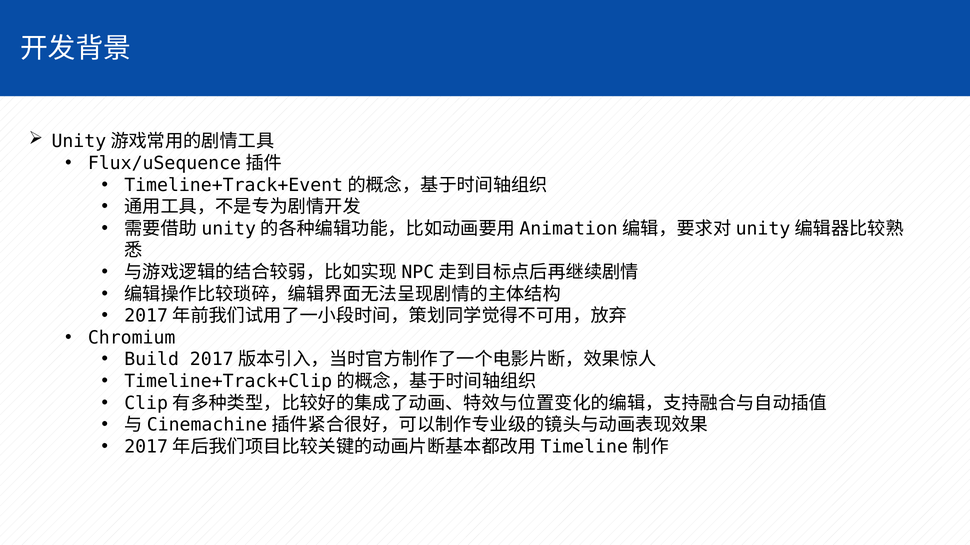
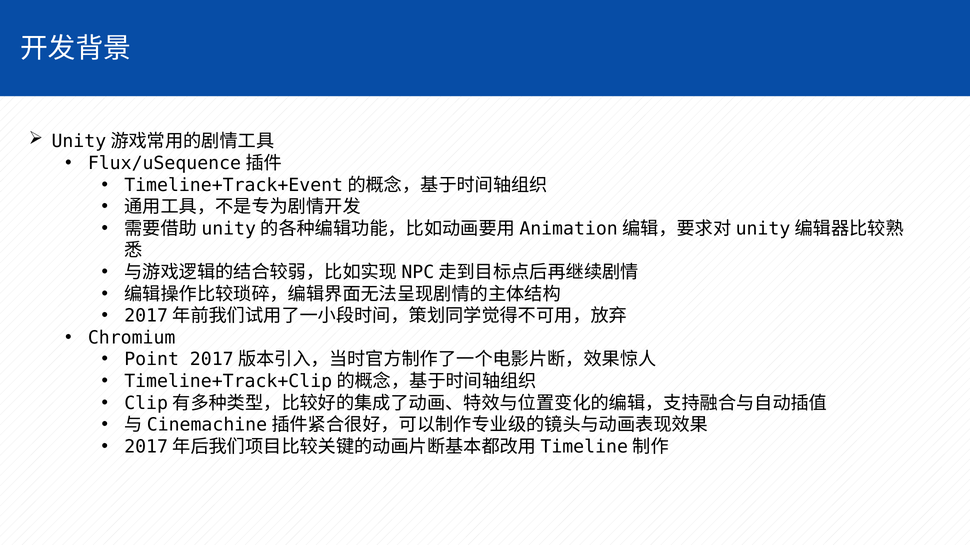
Build: Build -> Point (152, 360)
